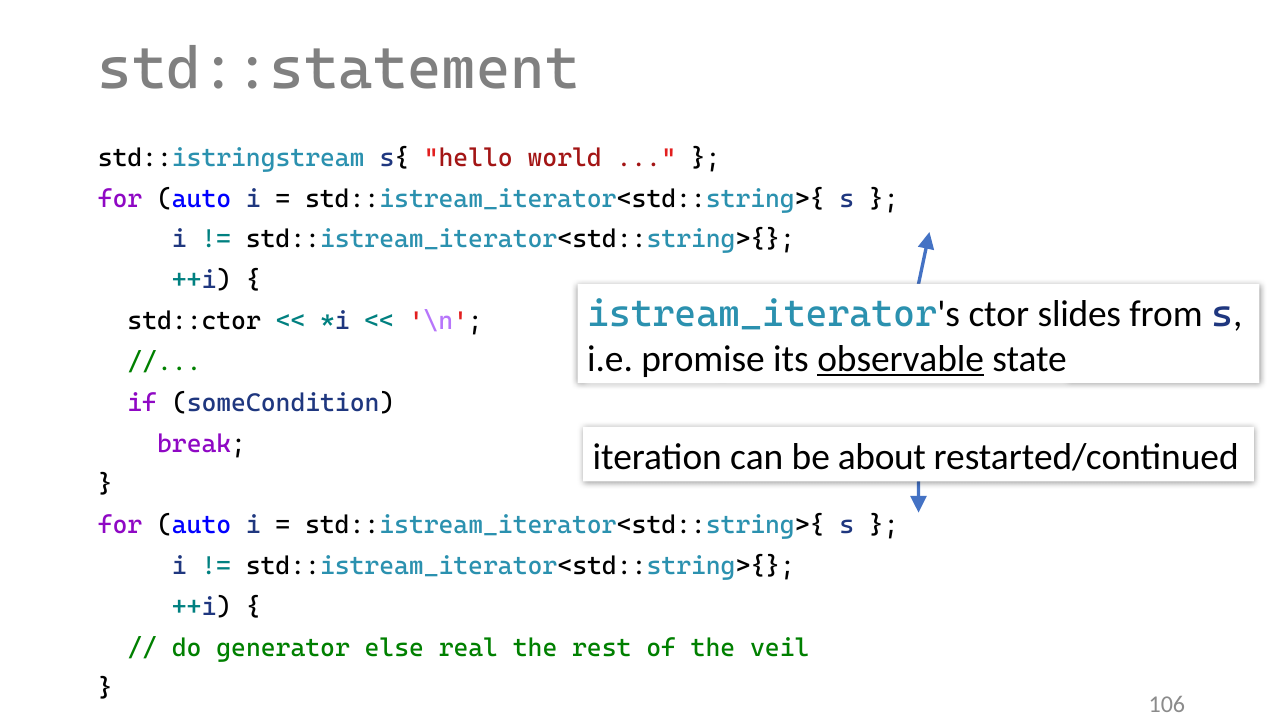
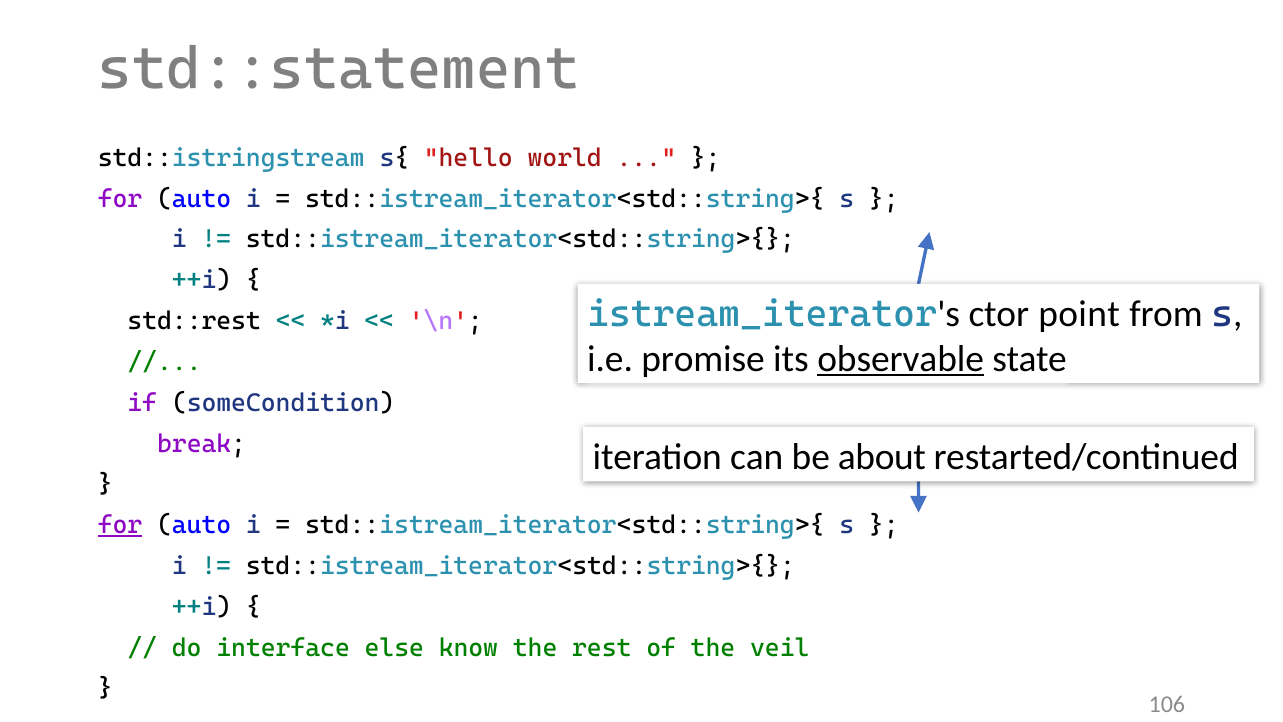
slides: slides -> point (1079, 314)
std::ctor: std::ctor -> std::rest (194, 321)
for underline: none -> present (120, 525)
generator: generator -> interface (283, 647)
real: real -> know (468, 647)
